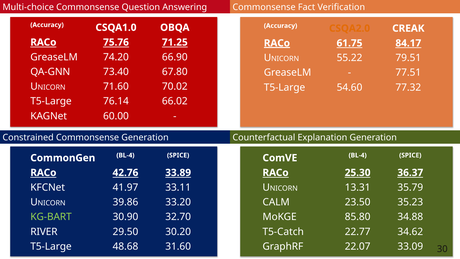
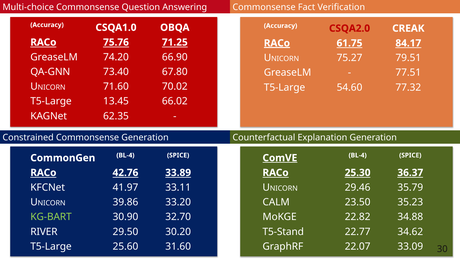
CSQA2.0 colour: orange -> red (350, 28)
55.22: 55.22 -> 75.27 (350, 58)
76.14: 76.14 -> 13.45 (116, 101)
60.00: 60.00 -> 62.35 (116, 116)
ComVE underline: none -> present (280, 158)
13.31: 13.31 -> 29.46 (358, 187)
85.80: 85.80 -> 22.82 (358, 217)
T5-Catch: T5-Catch -> T5-Stand (283, 231)
48.68: 48.68 -> 25.60 (125, 246)
